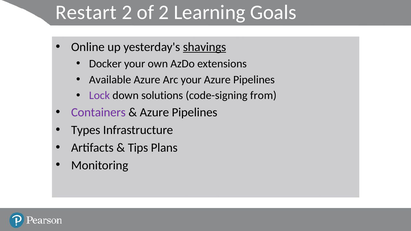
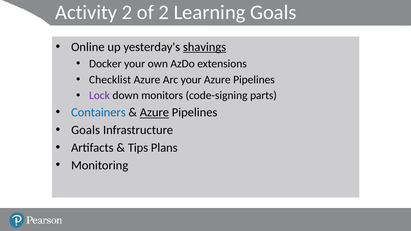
Restart: Restart -> Activity (86, 12)
Available: Available -> Checklist (110, 80)
solutions: solutions -> monitors (162, 96)
from: from -> parts (263, 96)
Containers colour: purple -> blue (98, 113)
Azure underline: none -> present (154, 113)
Types: Types -> Goals (86, 130)
